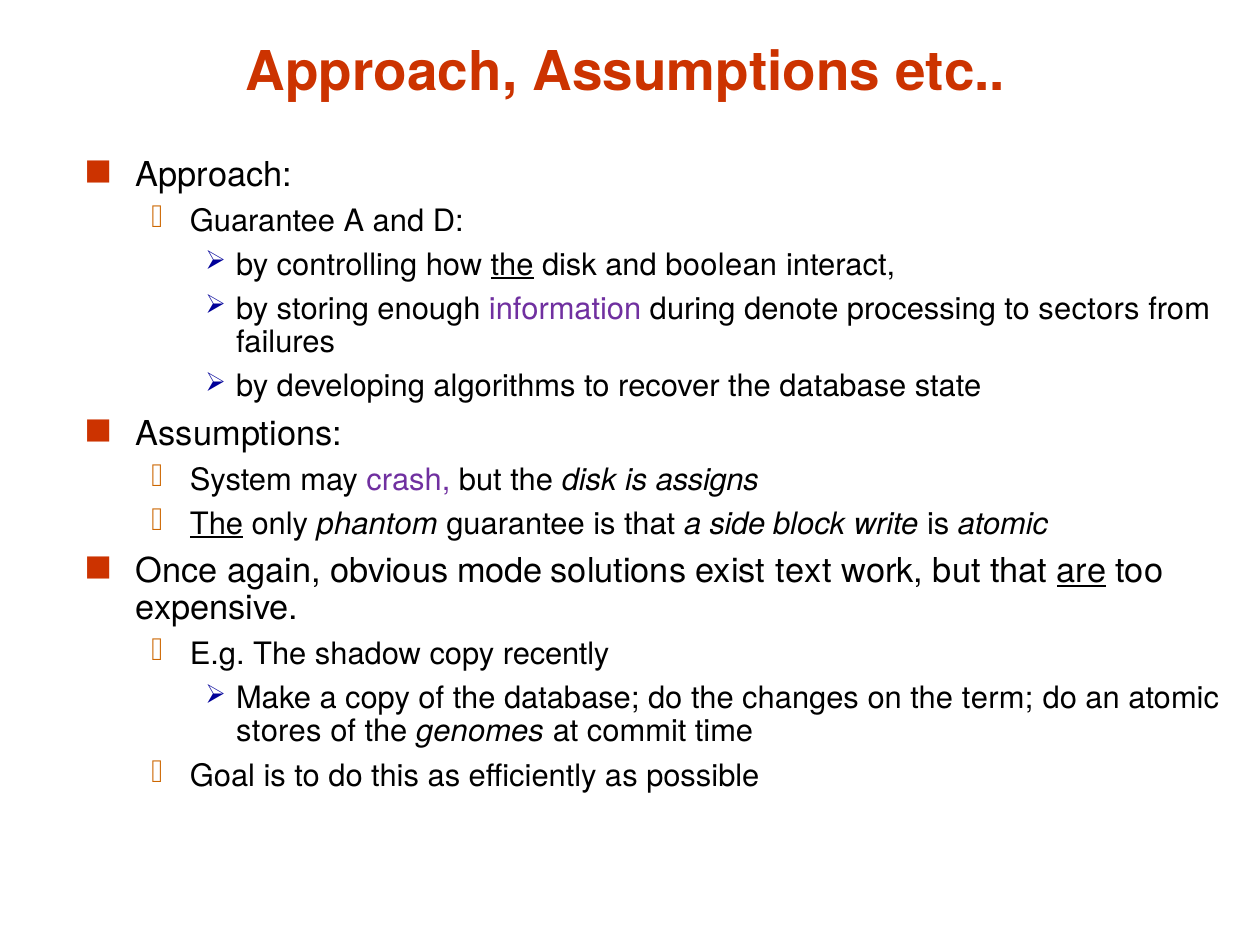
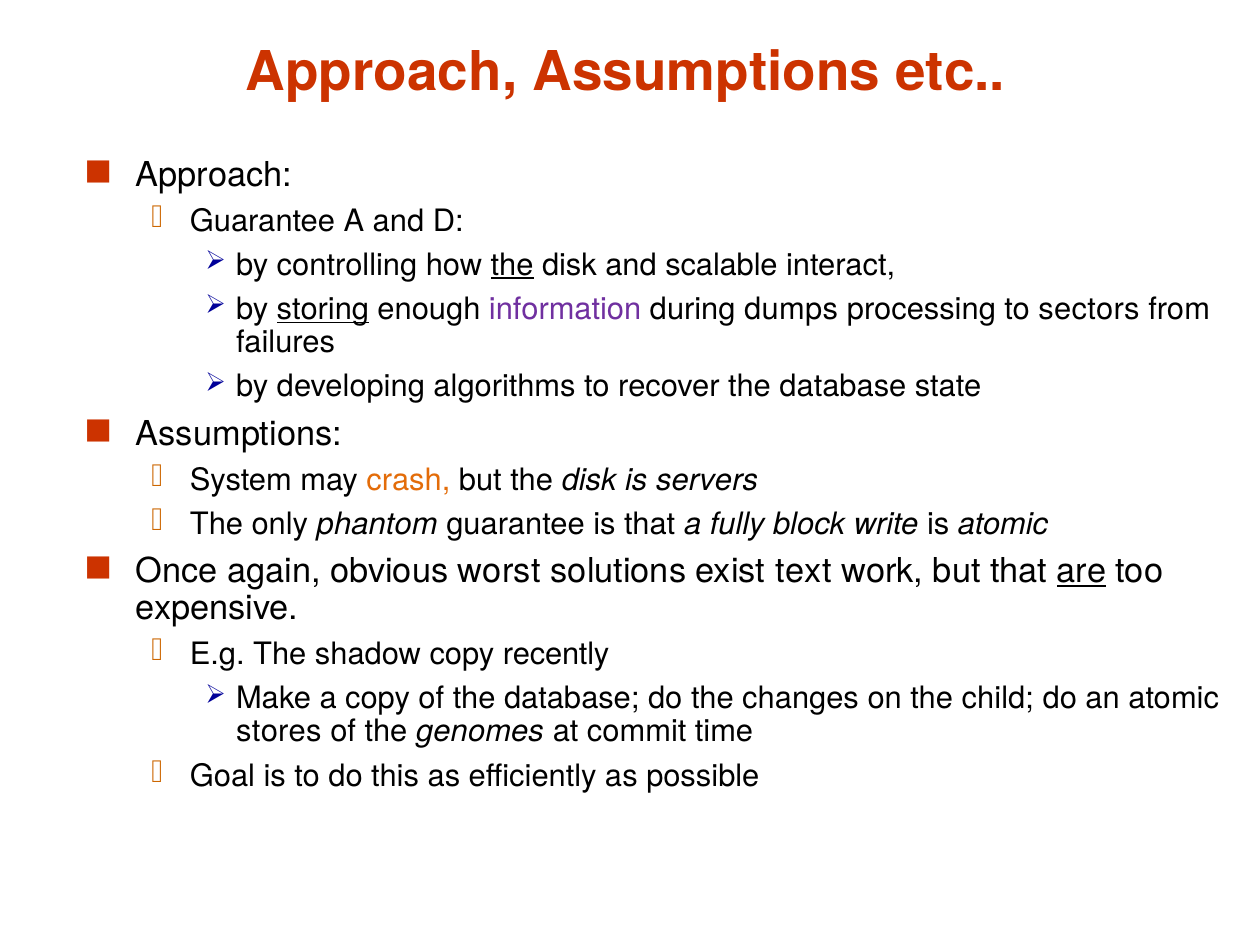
boolean: boolean -> scalable (722, 265)
storing underline: none -> present (323, 309)
denote: denote -> dumps (791, 309)
crash colour: purple -> orange (408, 480)
assigns: assigns -> servers (707, 480)
The underline: present -> none (217, 524)
side: side -> fully (737, 524)
mode: mode -> worst (499, 571)
term: term -> child (998, 699)
